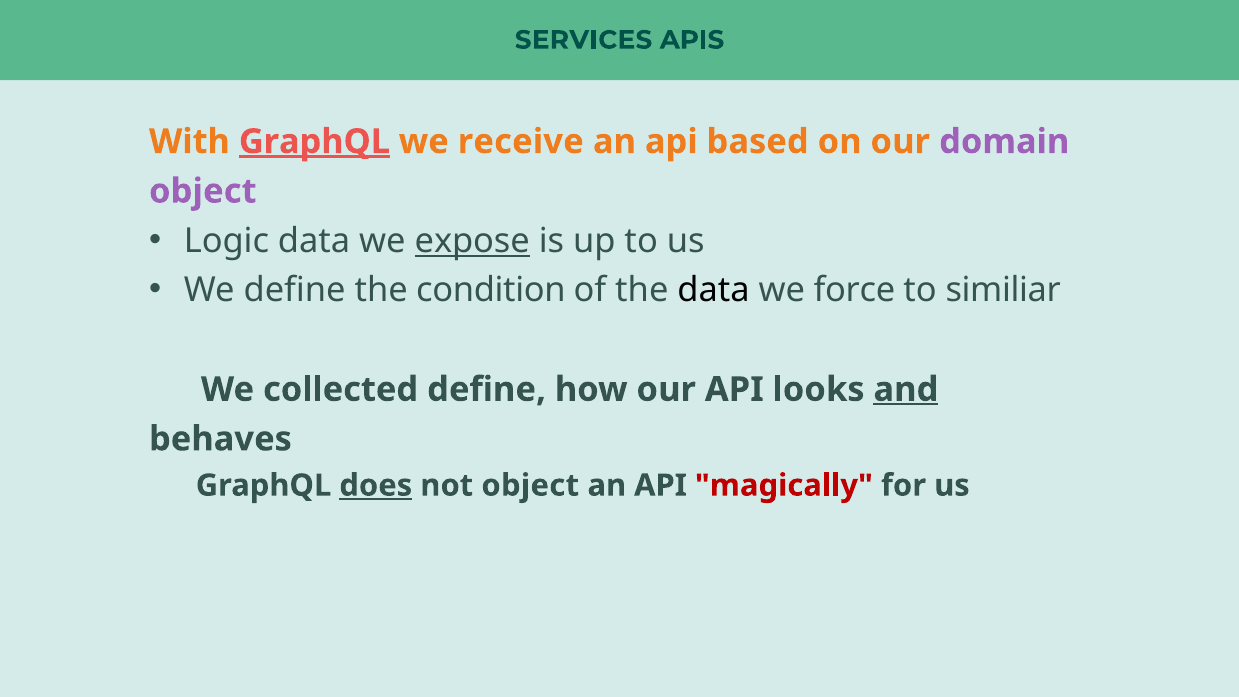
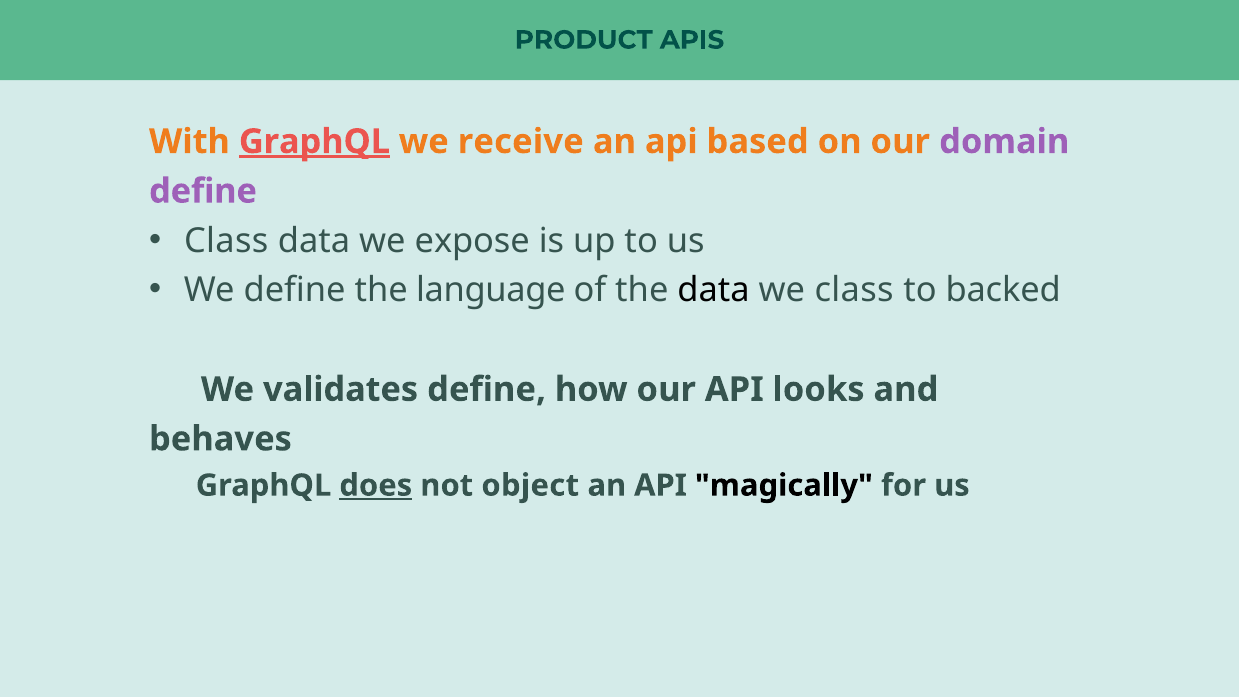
SERVICES: SERVICES -> PRODUCT (584, 40)
object: object -> define (203, 191)
Logic: Logic -> Class (226, 241)
expose underline: present -> none (472, 241)
condition: condition -> language (491, 290)
we force: force -> class (854, 290)
similiar: similiar -> backed (1003, 290)
collected: collected -> validates (341, 389)
and underline: present -> none (906, 389)
magically colour: red -> black (784, 485)
